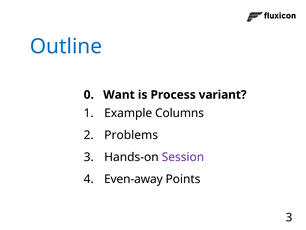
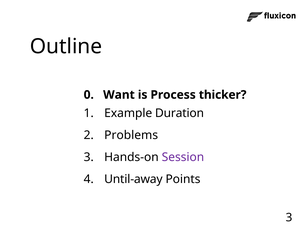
Outline colour: blue -> black (66, 46)
variant: variant -> thicker (223, 95)
Columns: Columns -> Duration (180, 113)
Even-away: Even-away -> Until-away (133, 179)
